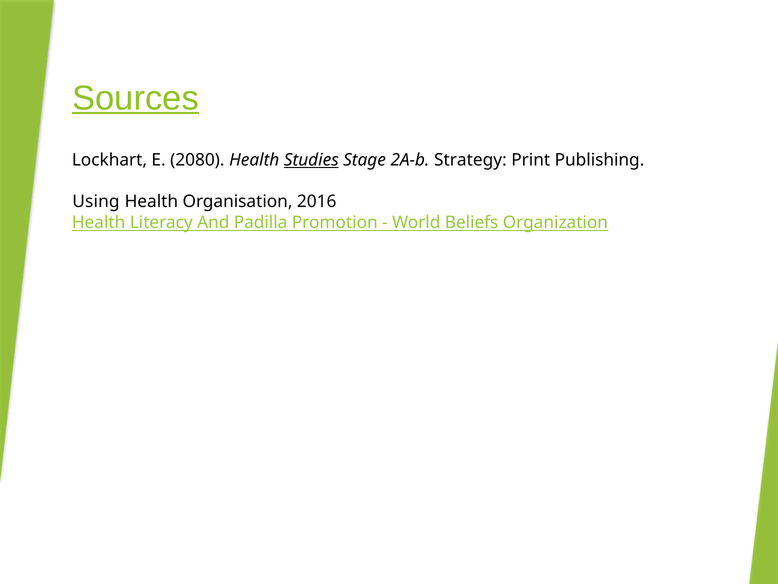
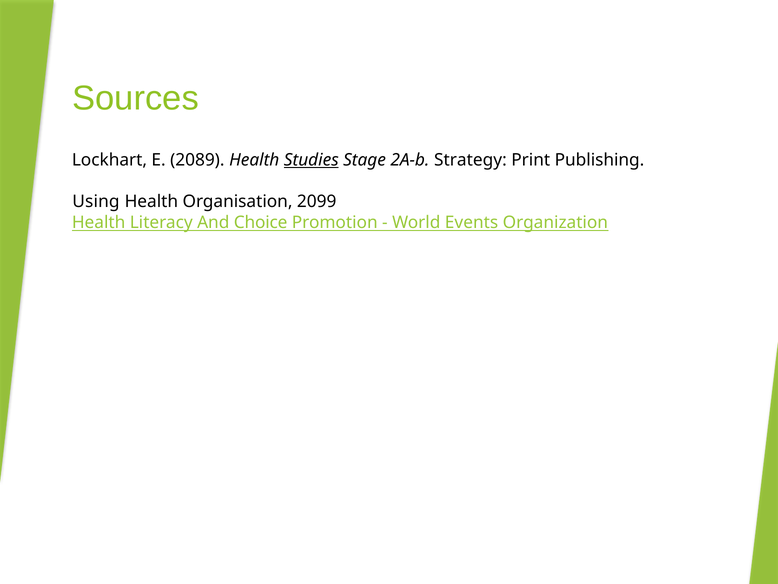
Sources underline: present -> none (135, 98)
2080: 2080 -> 2089 (197, 160)
2016: 2016 -> 2099 (317, 202)
Padilla: Padilla -> Choice (261, 222)
Beliefs: Beliefs -> Events (472, 222)
